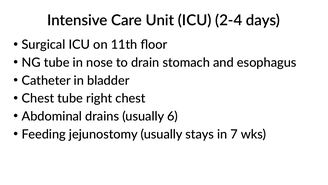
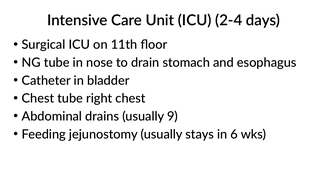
6: 6 -> 9 (173, 116)
7: 7 -> 6 (234, 134)
